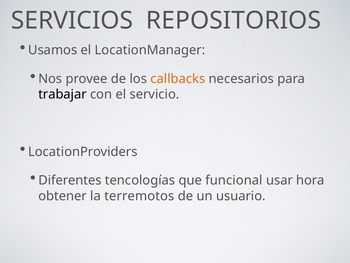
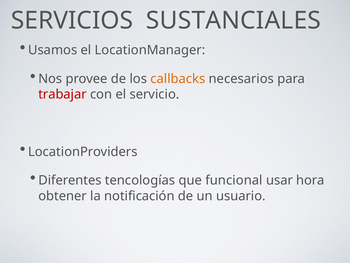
REPOSITORIOS: REPOSITORIOS -> SUSTANCIALES (233, 20)
trabajar colour: black -> red (62, 94)
terremotos: terremotos -> notificación (139, 196)
